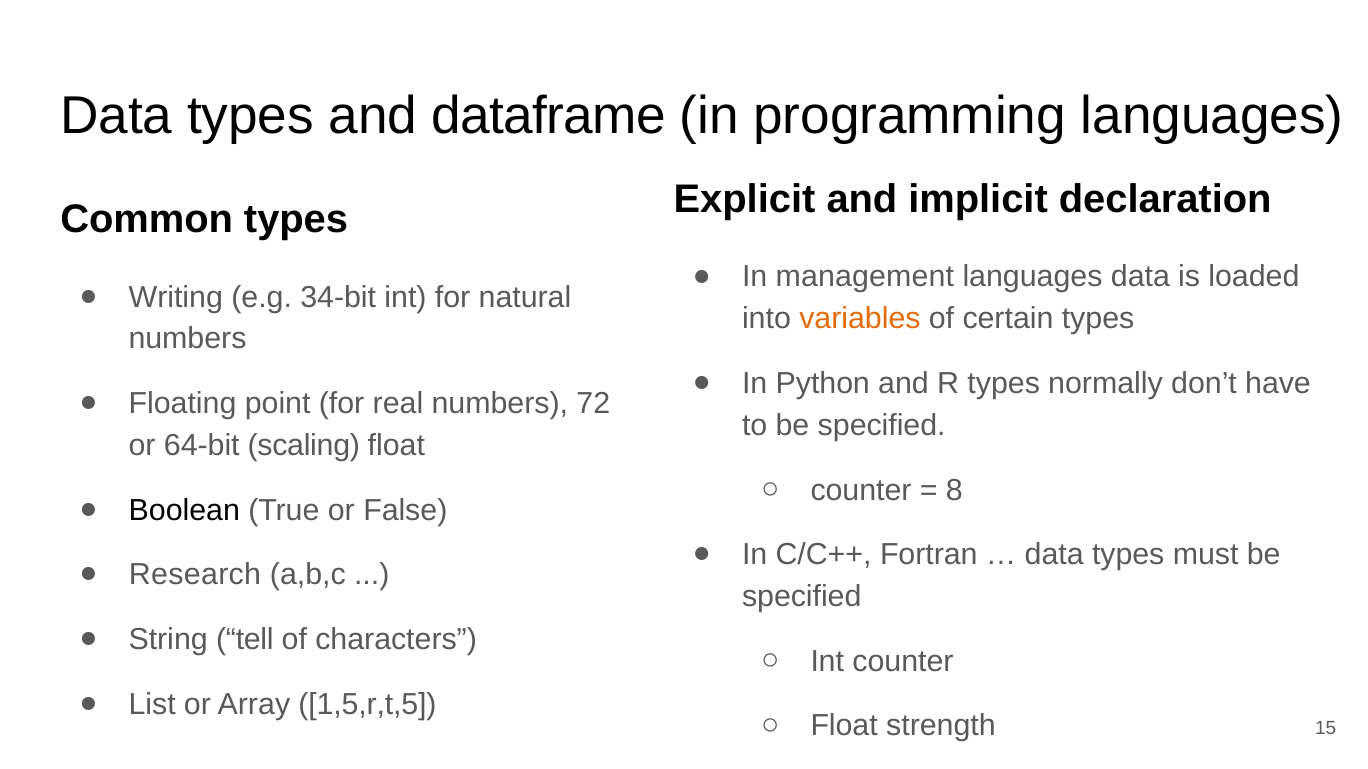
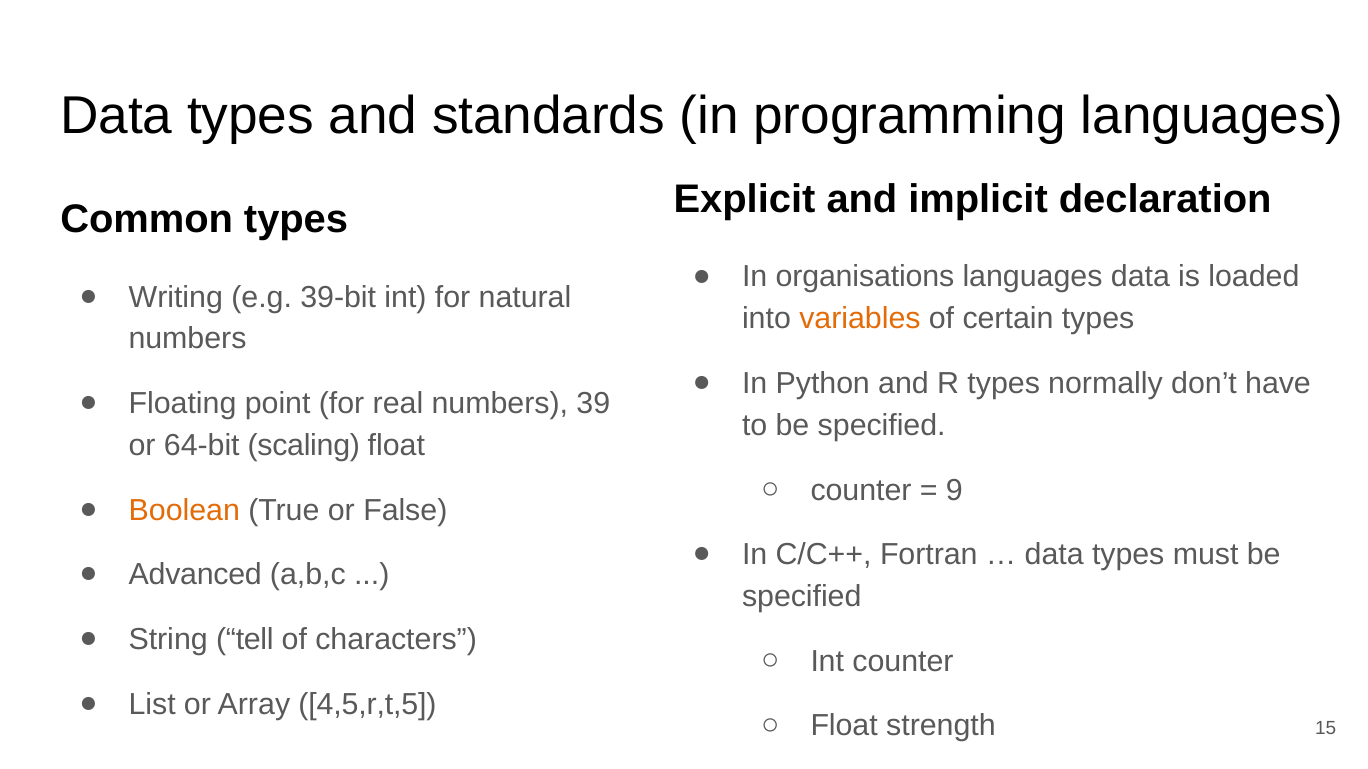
dataframe: dataframe -> standards (548, 116)
management: management -> organisations (865, 277)
34-bit: 34-bit -> 39-bit (338, 297)
72: 72 -> 39 (593, 404)
8: 8 -> 9 (954, 490)
Boolean colour: black -> orange (184, 510)
Research: Research -> Advanced (195, 575)
1,5,r,t,5: 1,5,r,t,5 -> 4,5,r,t,5 (368, 705)
